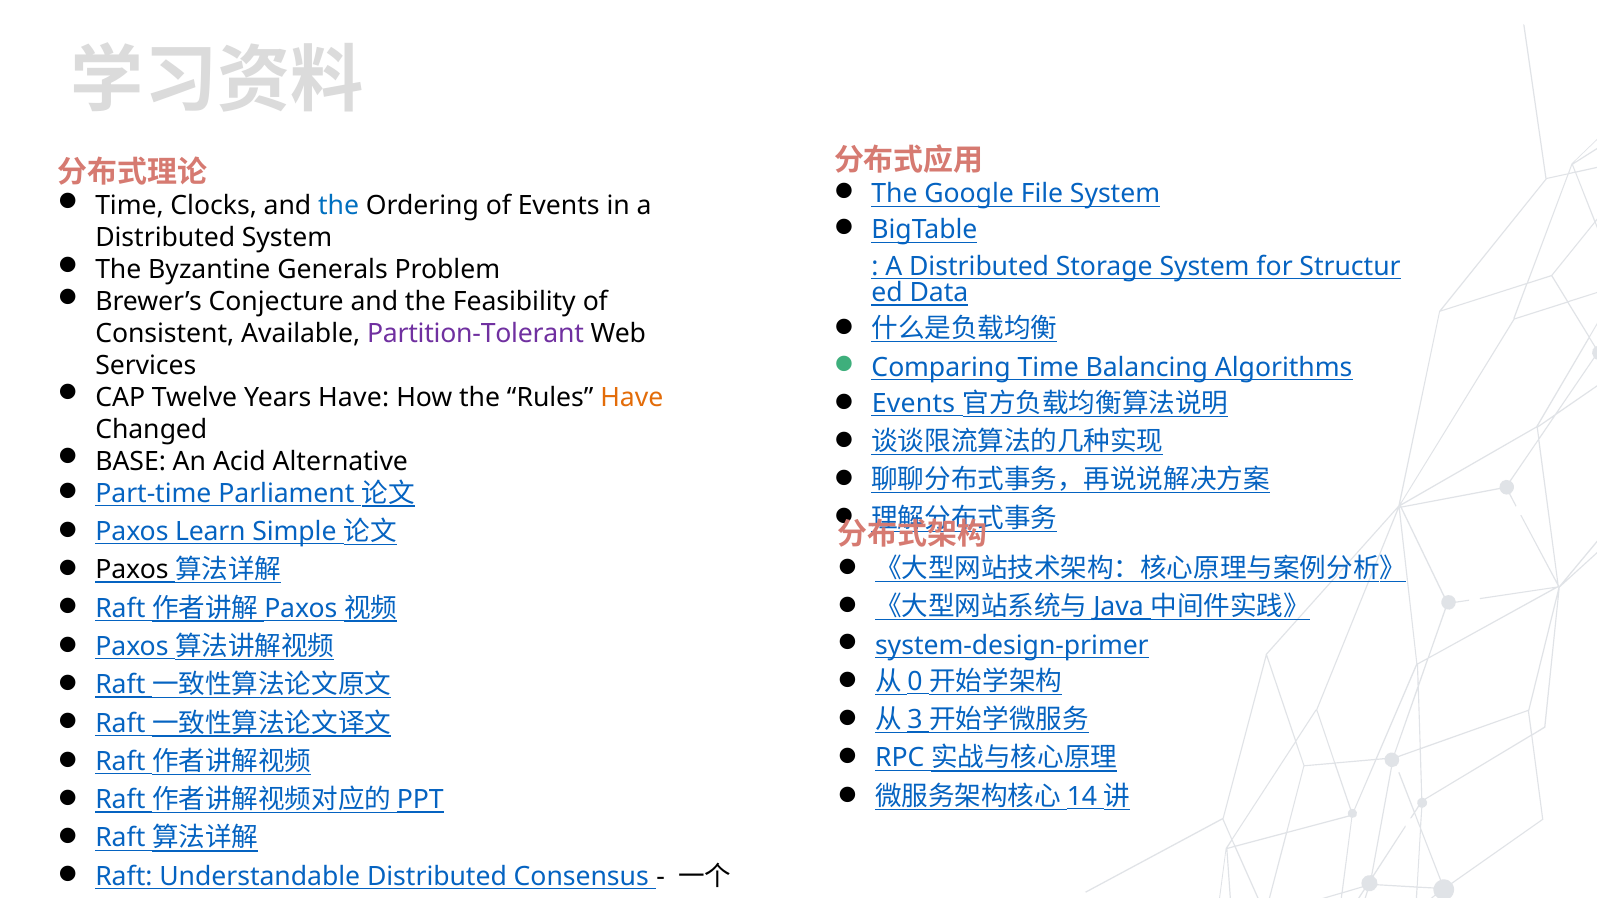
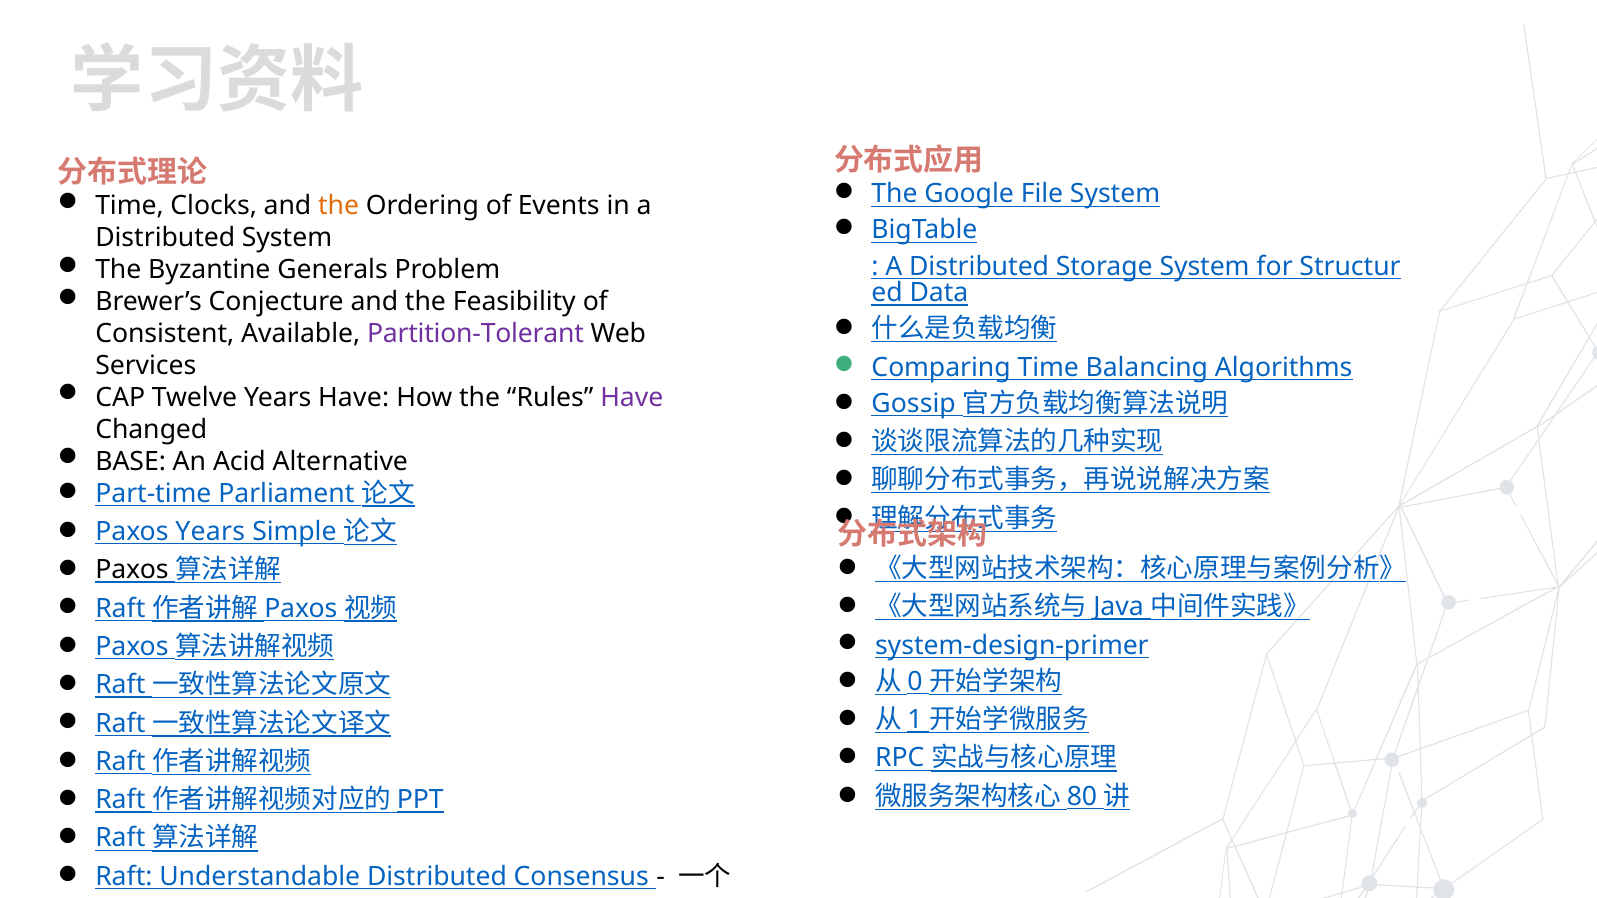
the colour: blue -> orange (339, 206)
Have colour: orange -> purple (632, 398)
Events: Events -> Gossip (914, 404)
Paxos Learn: Learn -> Years (210, 532)
3: 3 -> 1 (915, 720)
14: 14 -> 80 (1082, 797)
